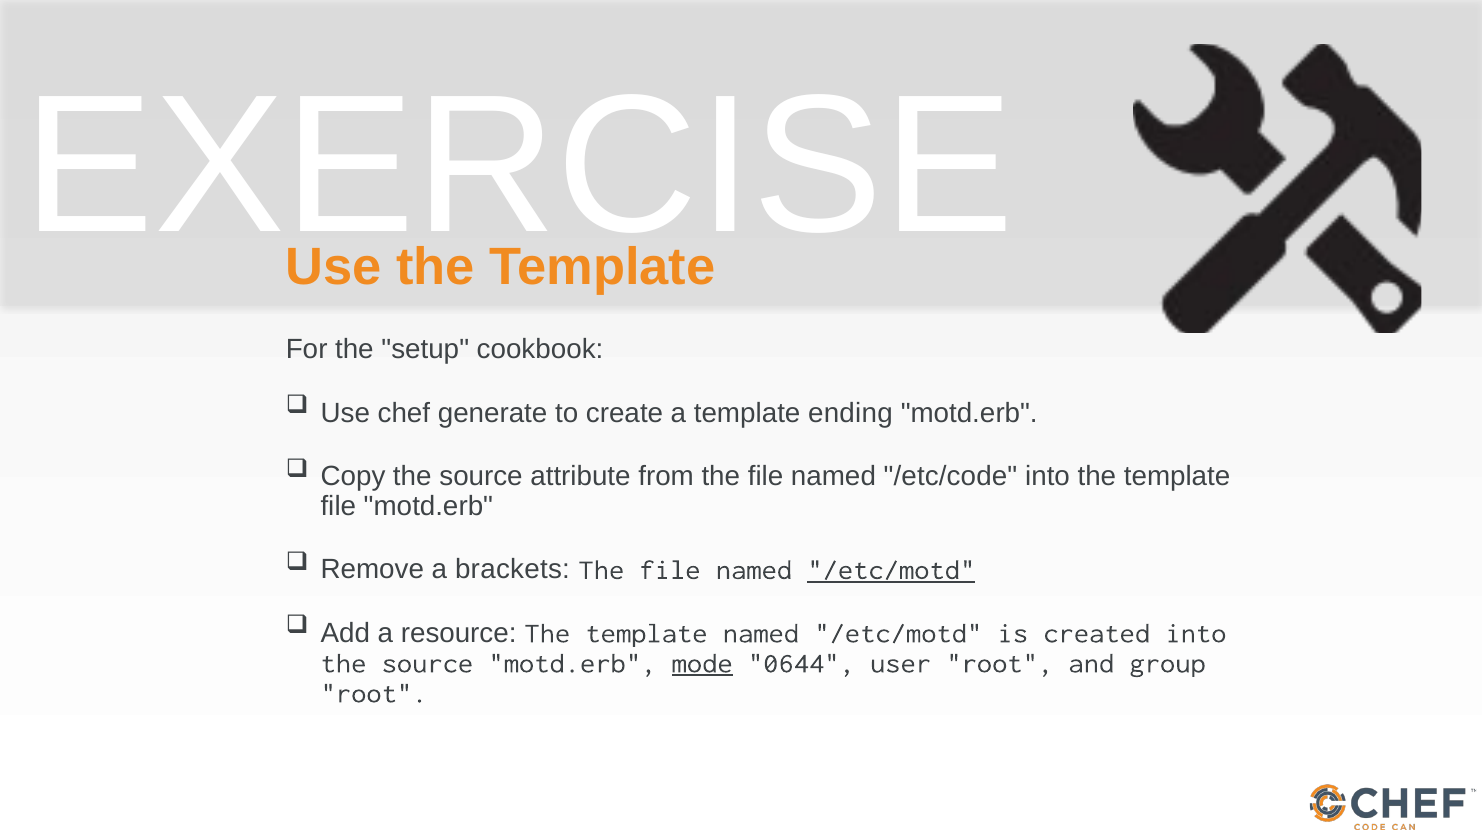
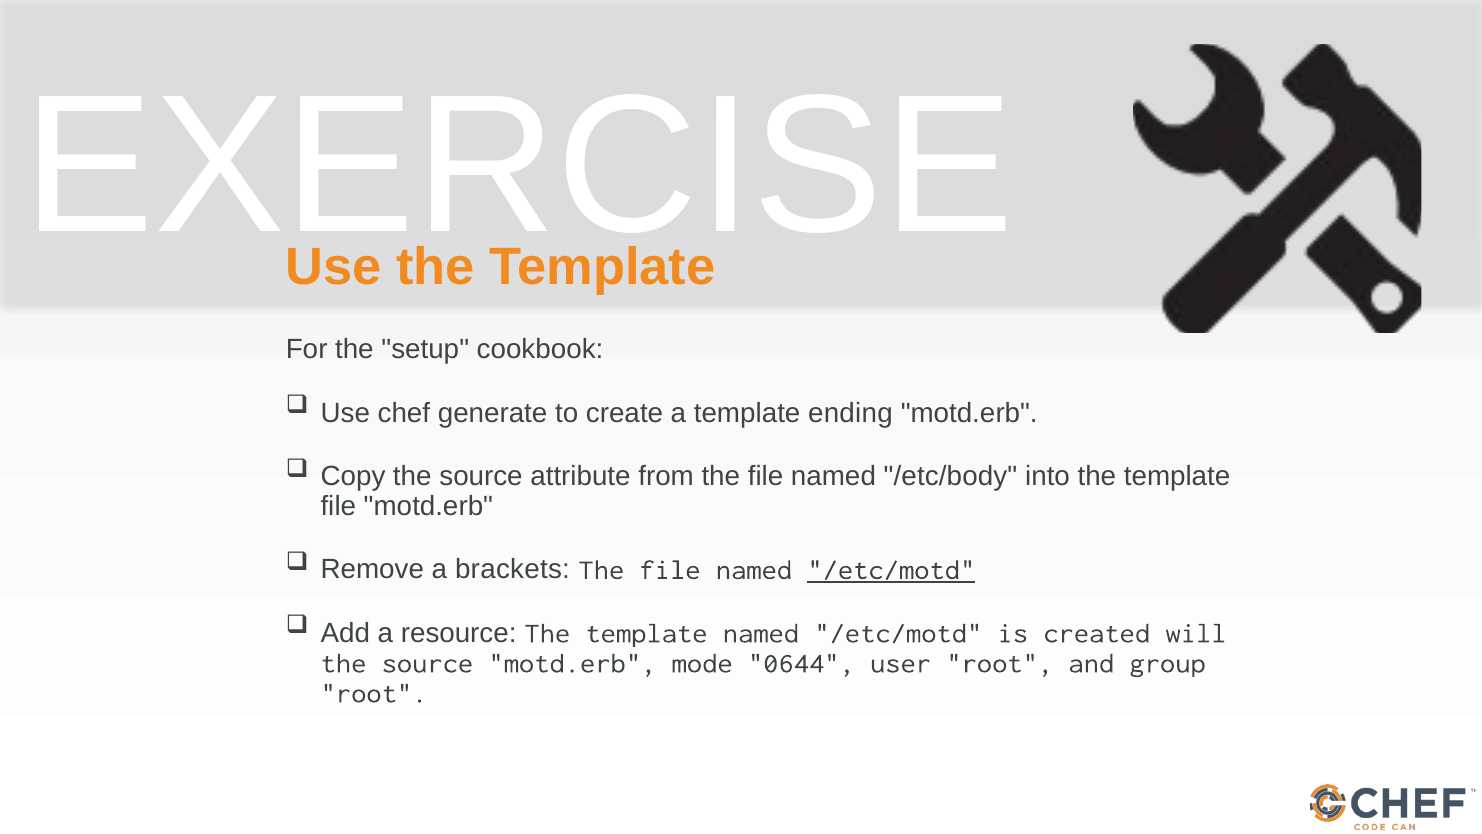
/etc/code: /etc/code -> /etc/body (950, 476)
created into: into -> will (1196, 633)
mode underline: present -> none (702, 663)
